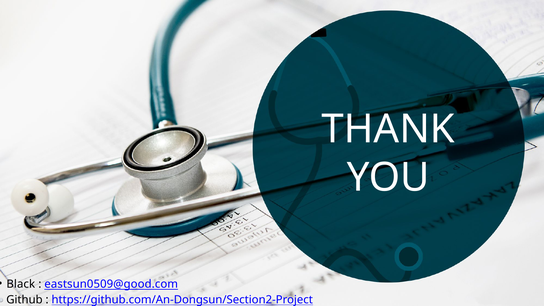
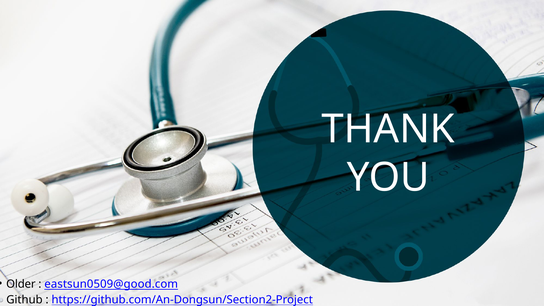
Black: Black -> Older (21, 284)
